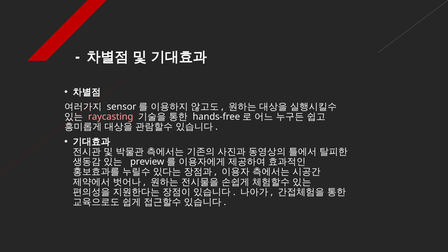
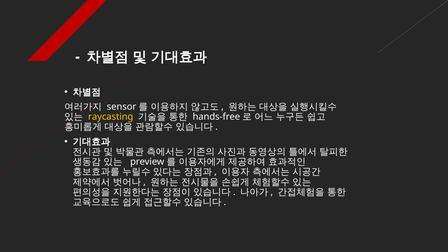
raycasting colour: pink -> yellow (111, 117)
